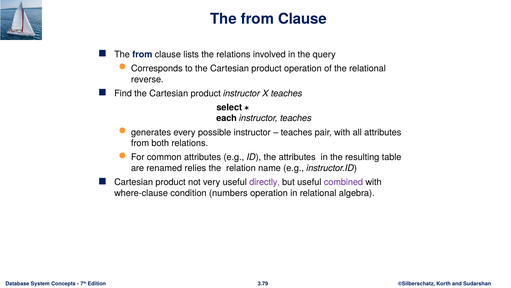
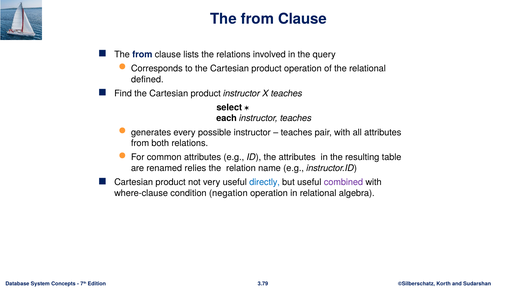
reverse: reverse -> defined (147, 79)
directly colour: purple -> blue (265, 182)
numbers: numbers -> negation (228, 193)
